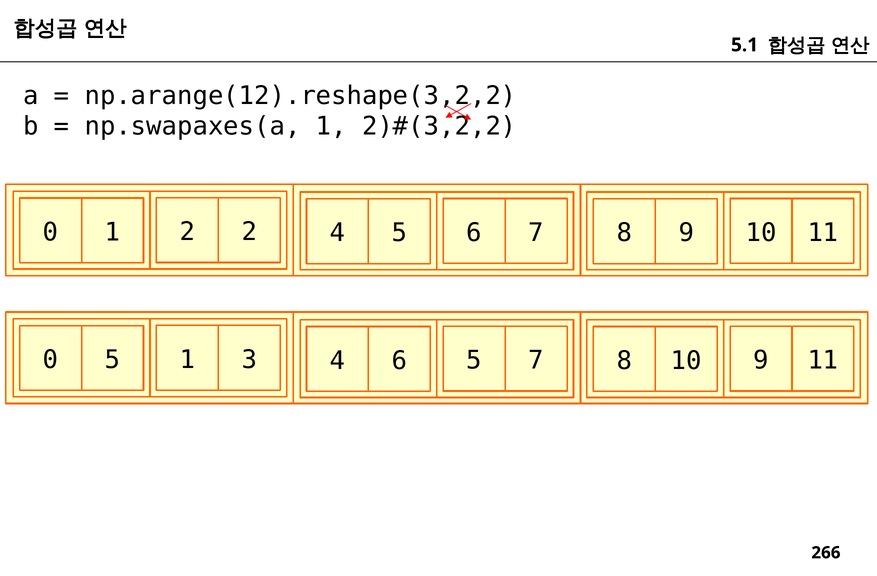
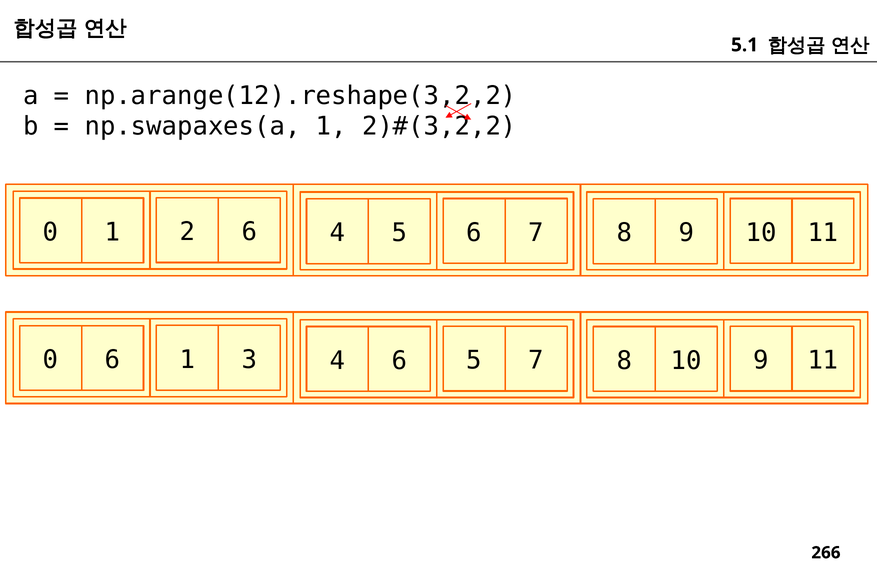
2 2: 2 -> 6 (249, 232)
0 5: 5 -> 6 (113, 360)
